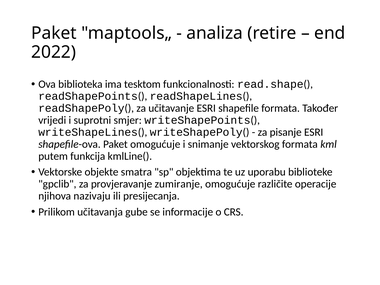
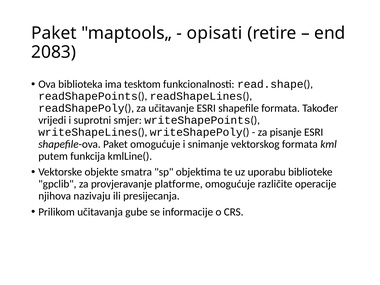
analiza: analiza -> opisati (215, 33)
2022: 2022 -> 2083 (54, 52)
zumiranje: zumiranje -> platforme (179, 184)
